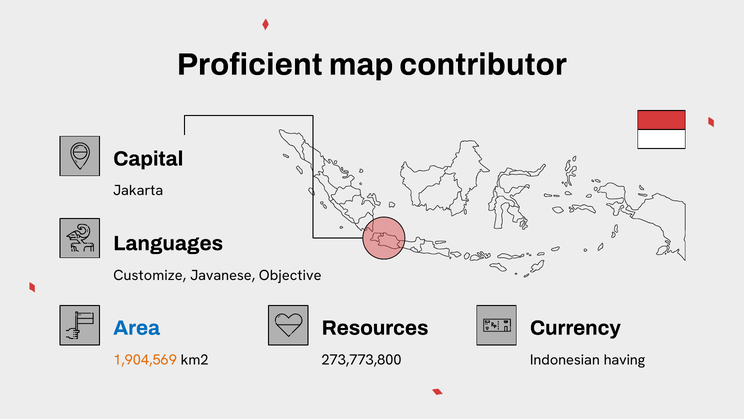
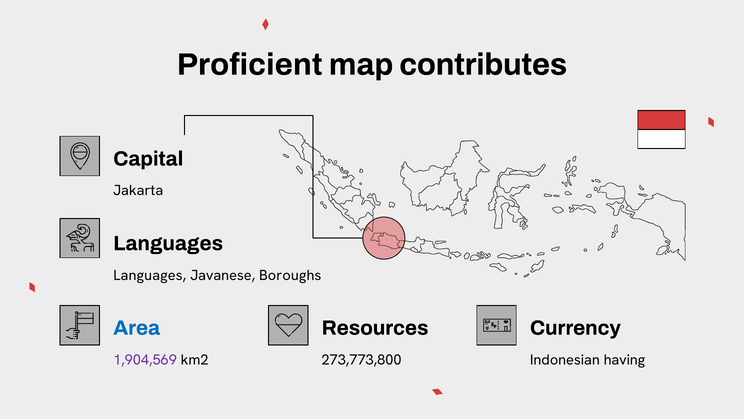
contributor: contributor -> contributes (483, 64)
Customize: Customize -> Languages (150, 275)
Objective: Objective -> Boroughs (290, 275)
1,904,569 colour: orange -> purple (145, 359)
